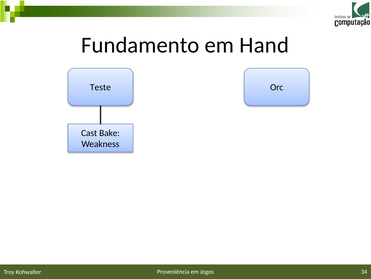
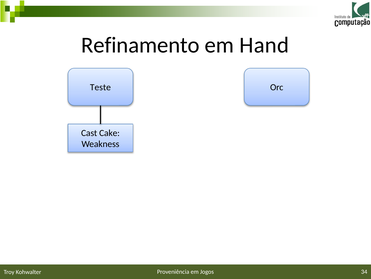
Fundamento: Fundamento -> Refinamento (140, 45)
Bake: Bake -> Cake (109, 133)
